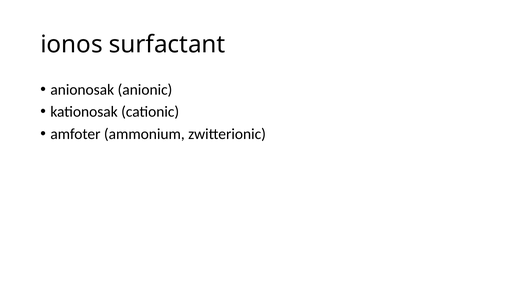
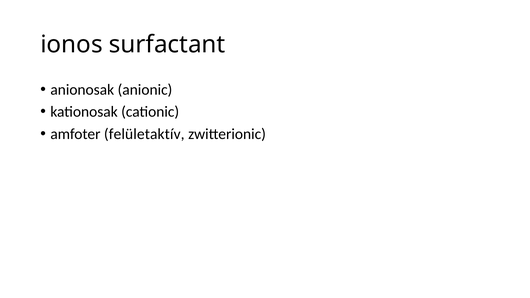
ammonium: ammonium -> felületaktív (144, 134)
